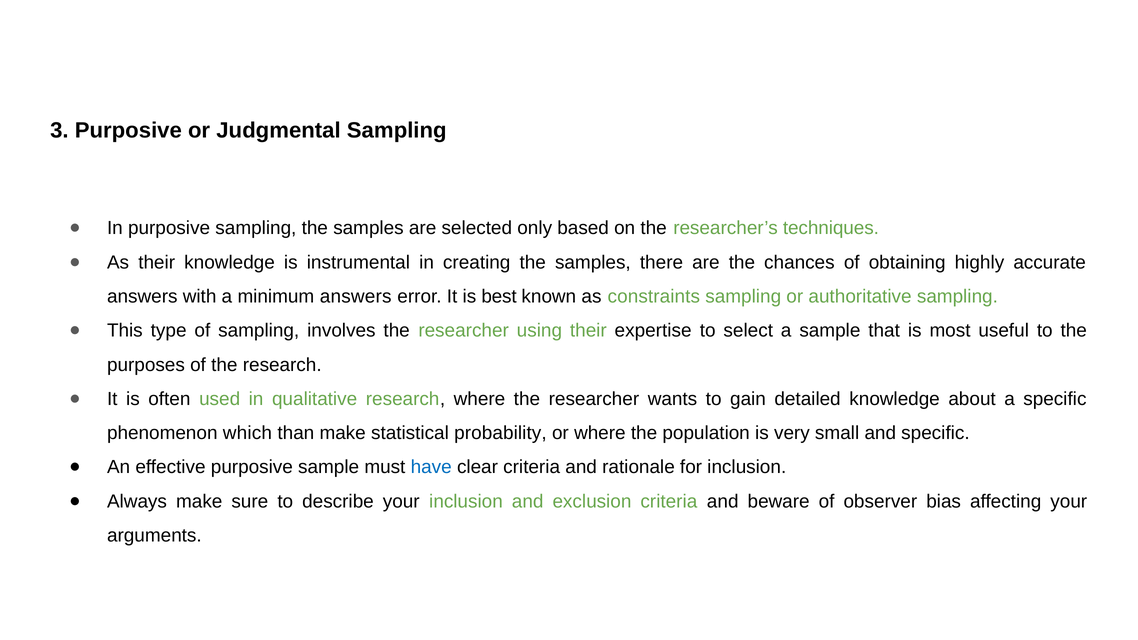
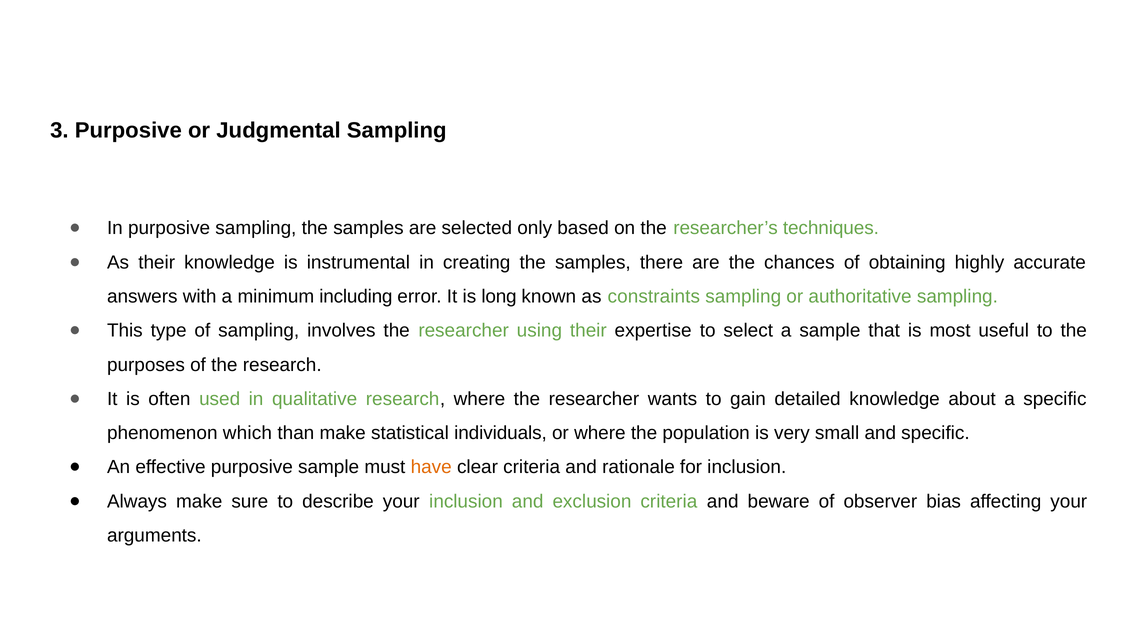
minimum answers: answers -> including (356, 297)
best: best -> long (499, 297)
probability: probability -> individuals (501, 433)
have colour: blue -> orange (431, 467)
